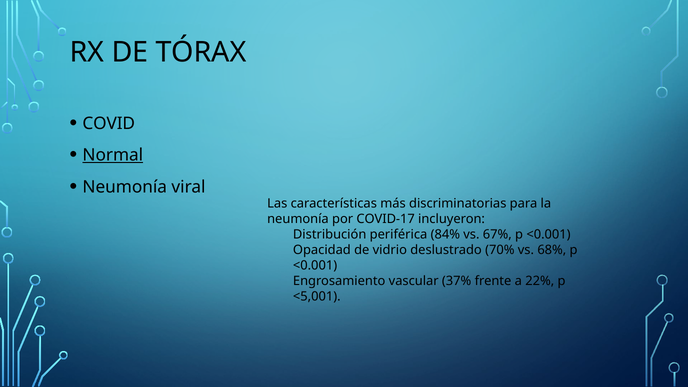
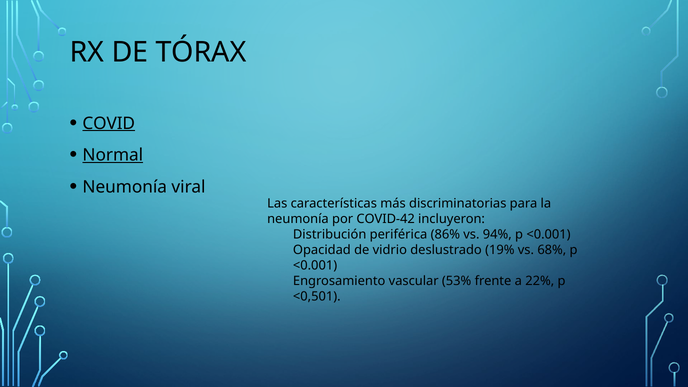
COVID underline: none -> present (109, 123)
COVID-17: COVID-17 -> COVID-42 (386, 219)
84%: 84% -> 86% (445, 235)
67%: 67% -> 94% (497, 235)
70%: 70% -> 19% (500, 250)
37%: 37% -> 53% (457, 281)
<5,001: <5,001 -> <0,501 (317, 297)
